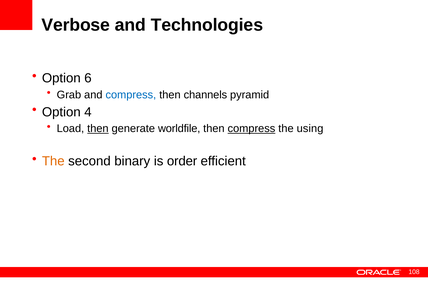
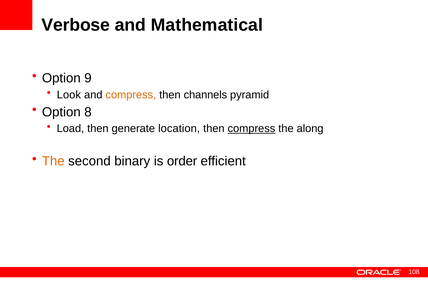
Technologies: Technologies -> Mathematical (207, 25)
6: 6 -> 9 (88, 78)
Grab: Grab -> Look (69, 94)
compress colour: blue -> orange (131, 94)
4: 4 -> 8 (88, 112)
then underline: present -> none (98, 128)
worldfile: worldfile -> location (179, 128)
using: using -> along (310, 128)
